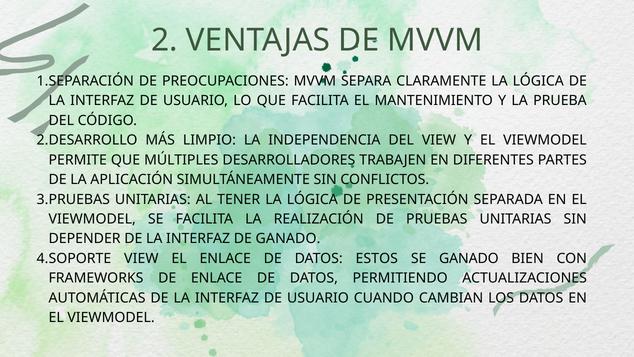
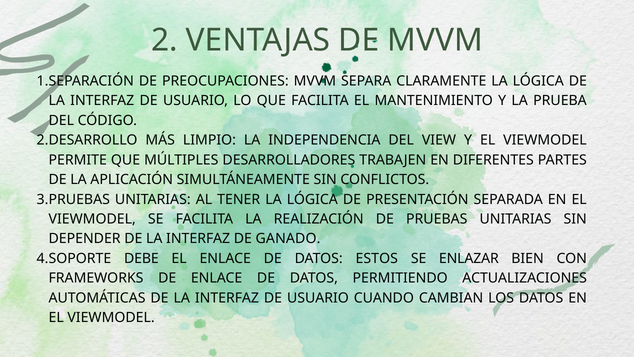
VIEW: VIEW -> DEBE (141, 258)
SE GANADO: GANADO -> ENLAZAR (469, 258)
